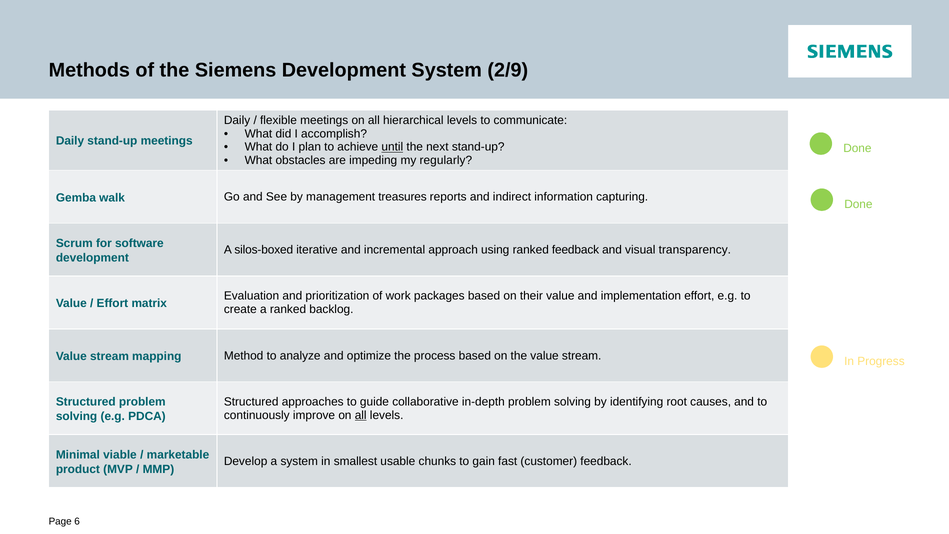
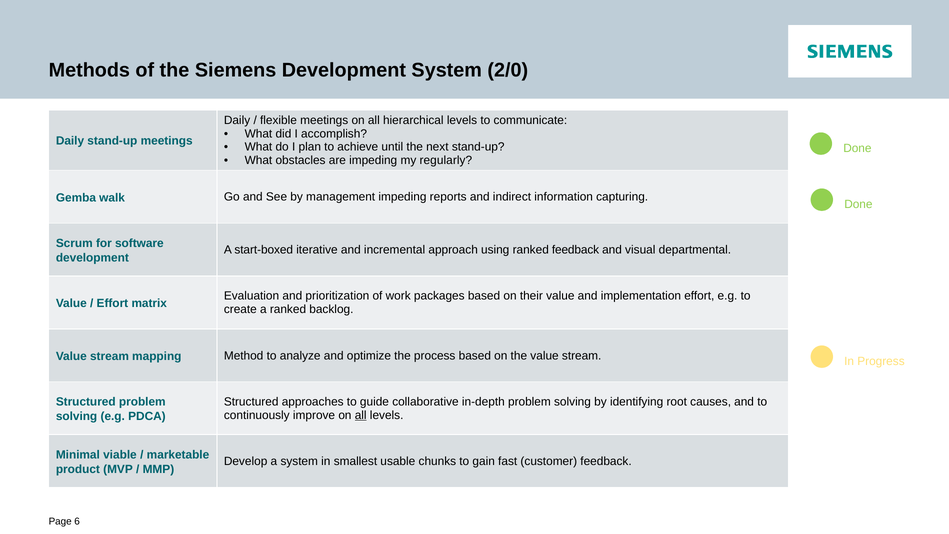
2/9: 2/9 -> 2/0 (508, 70)
until underline: present -> none (392, 147)
management treasures: treasures -> impeding (402, 197)
silos-boxed: silos-boxed -> start-boxed (264, 250)
transparency: transparency -> departmental (695, 250)
